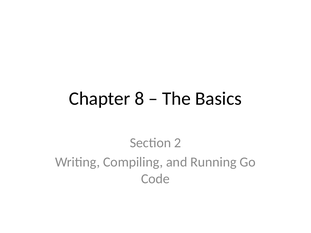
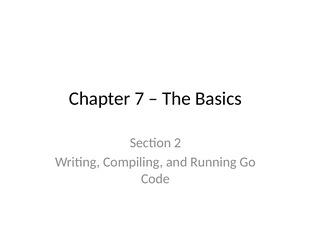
8: 8 -> 7 (139, 99)
